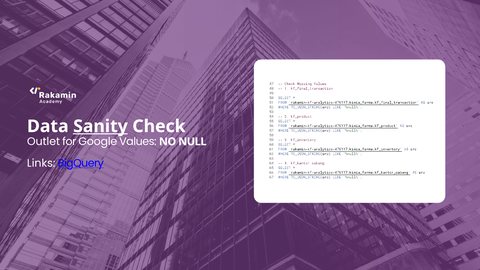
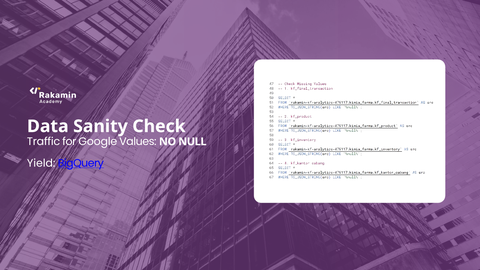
Sanity underline: present -> none (100, 126)
Outlet: Outlet -> Traffic (44, 142)
Links: Links -> Yield (41, 163)
